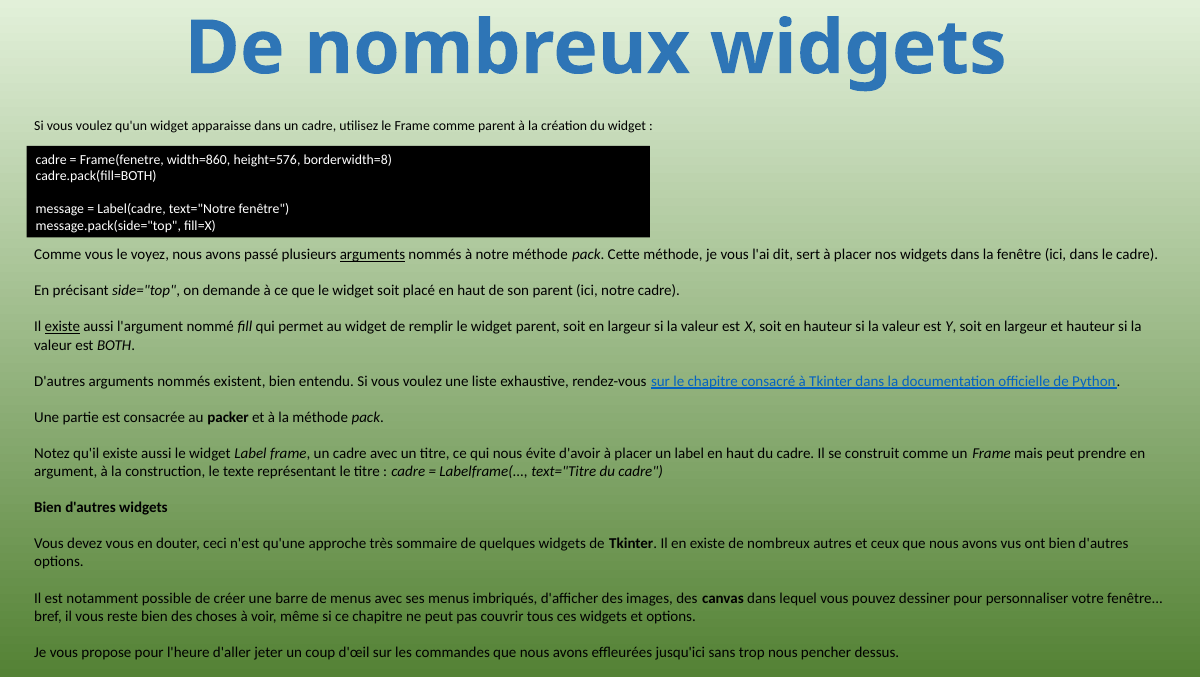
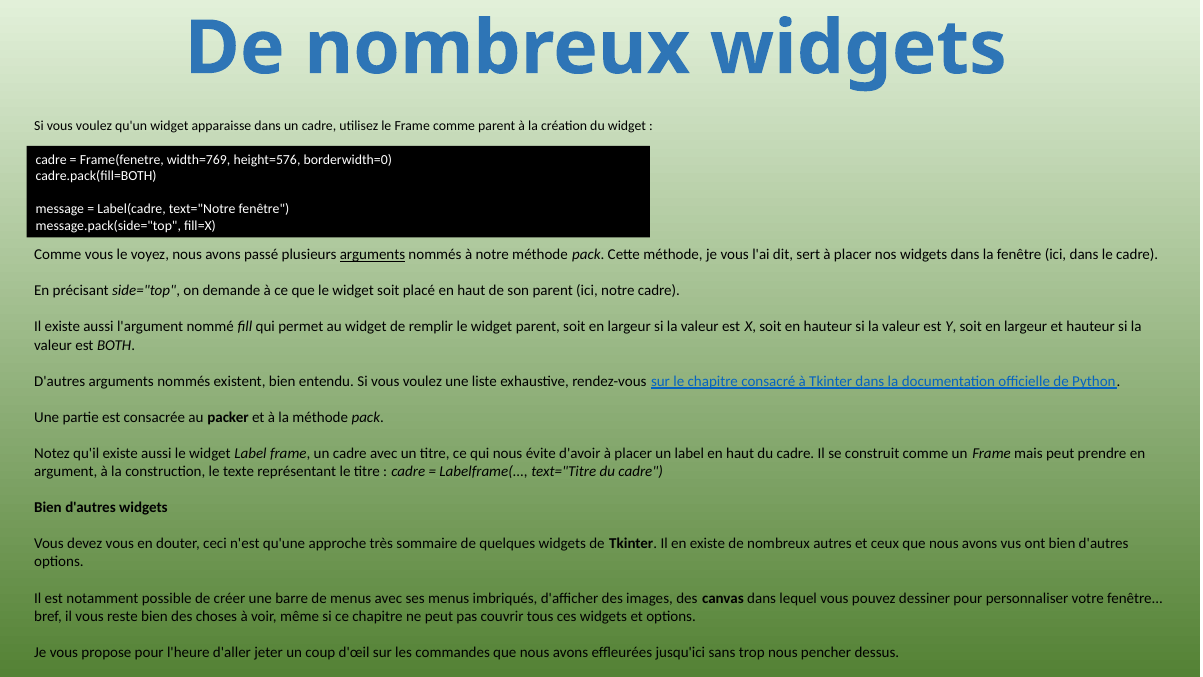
width=860: width=860 -> width=769 (199, 159)
borderwidth=8: borderwidth=8 -> borderwidth=0 (348, 159)
existe underline: present -> none (62, 327)
